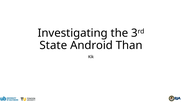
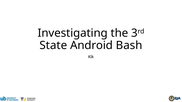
Than: Than -> Bash (129, 45)
